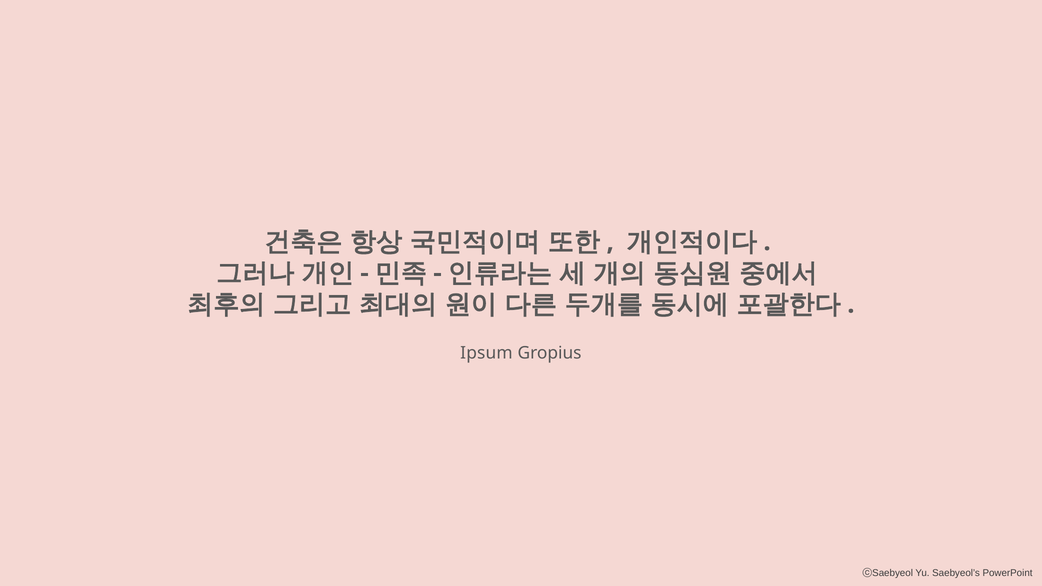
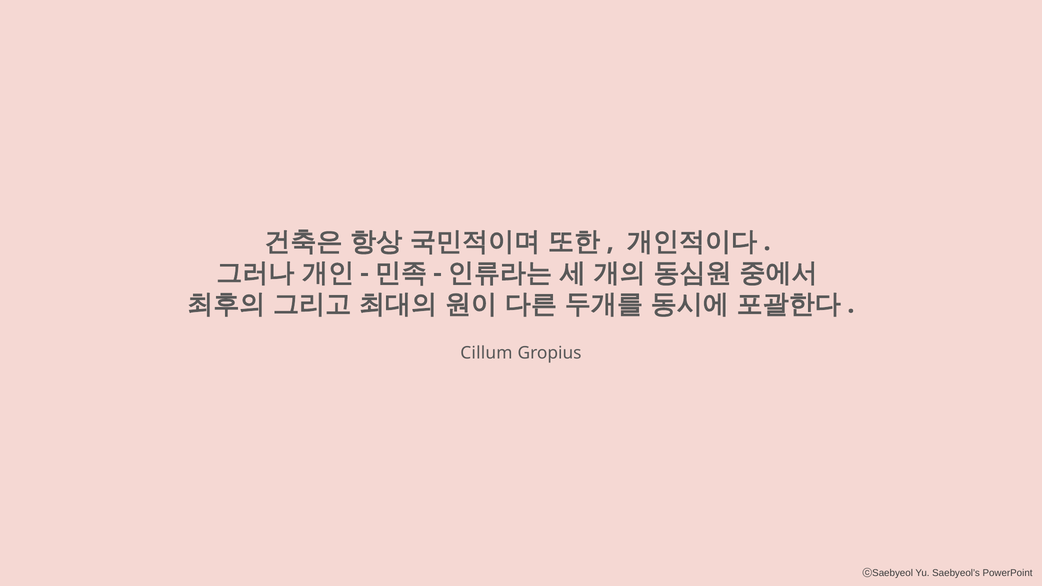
Ipsum: Ipsum -> Cillum (486, 353)
